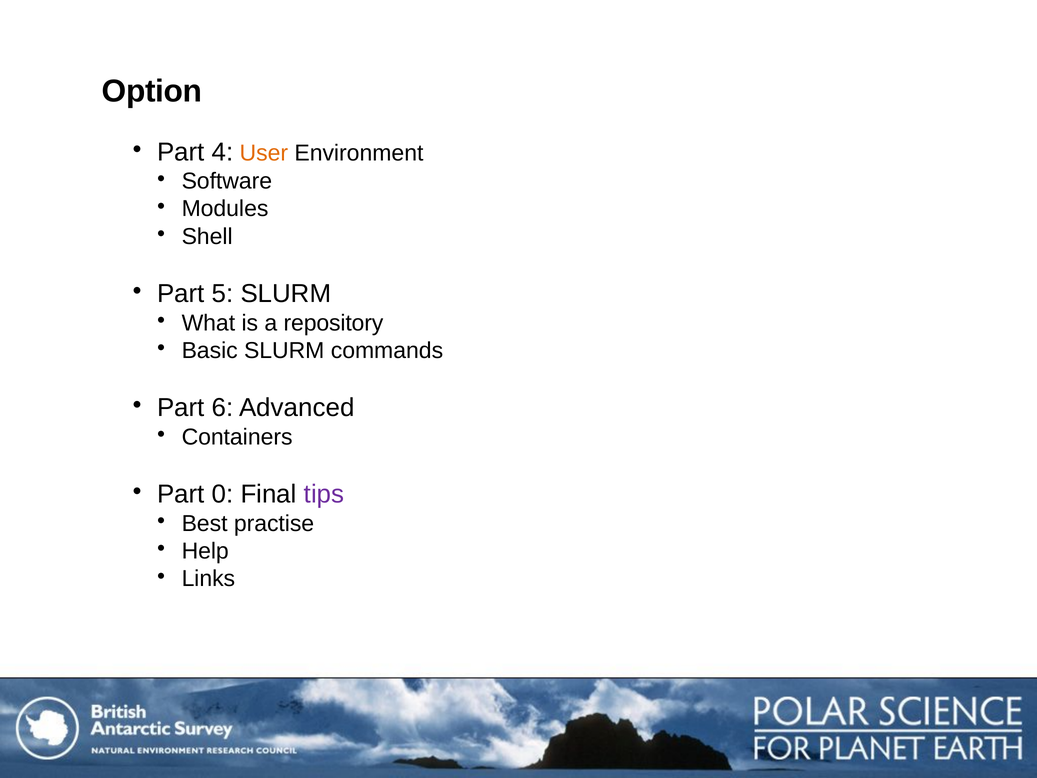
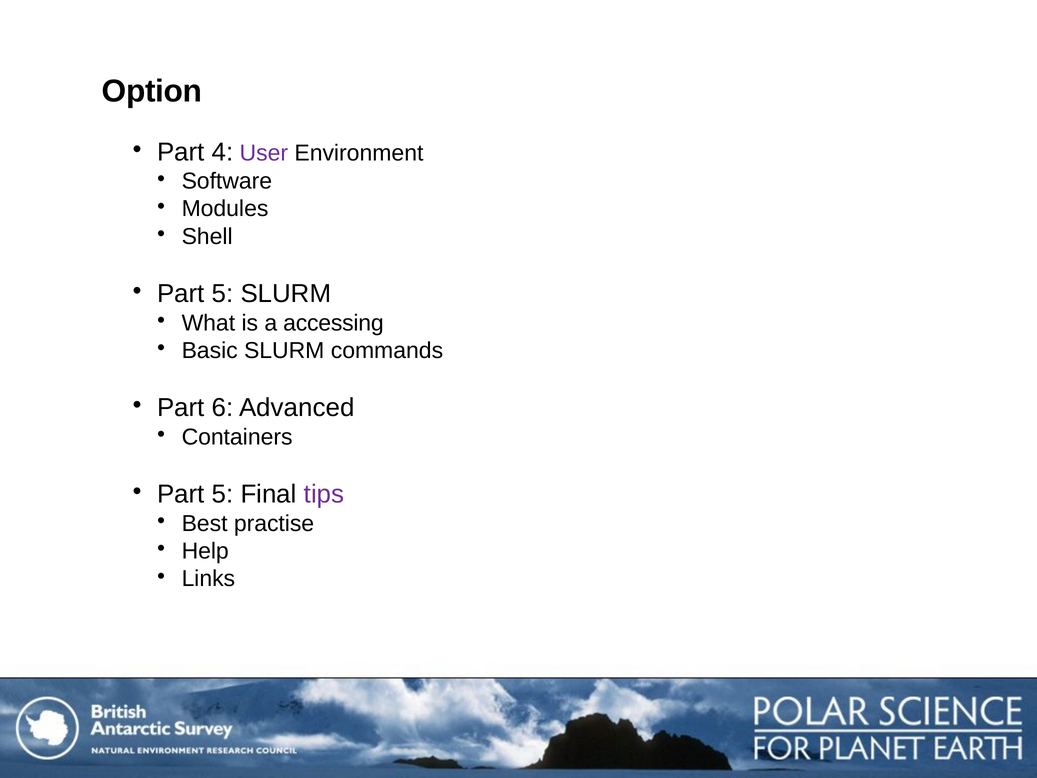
User colour: orange -> purple (264, 153)
repository: repository -> accessing (333, 323)
0: 0 -> 5 (223, 494)
